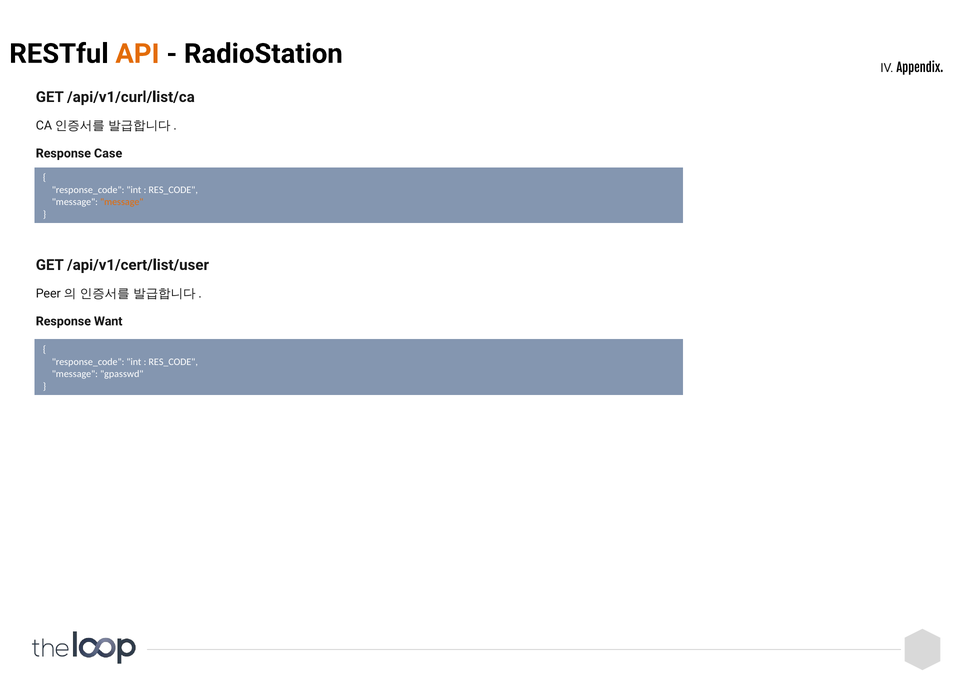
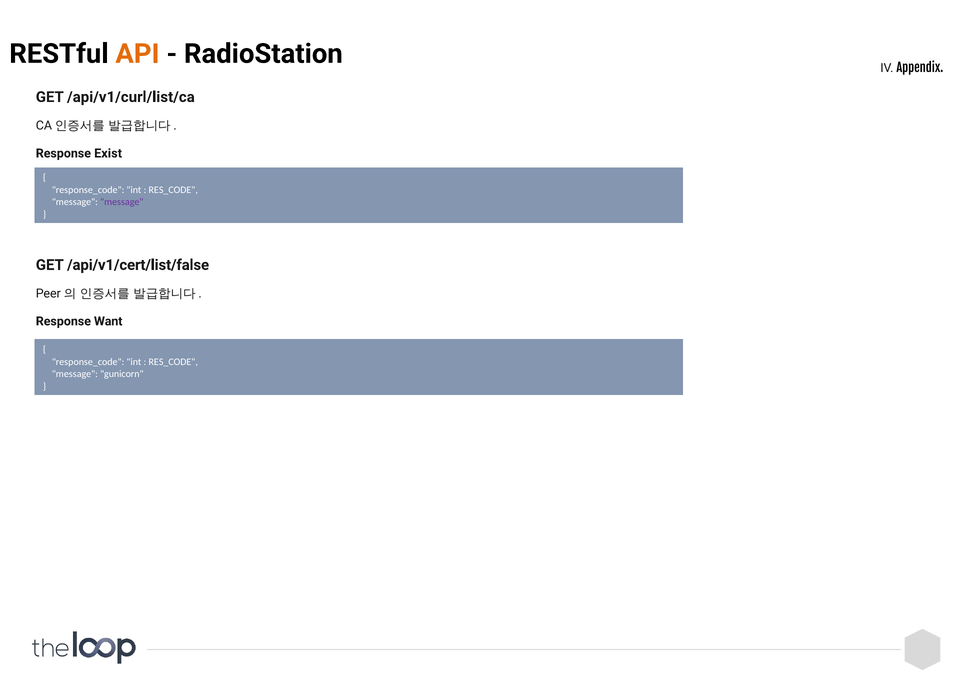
Case: Case -> Exist (108, 153)
message colour: orange -> purple (122, 202)
/api/v1/cert/list/user: /api/v1/cert/list/user -> /api/v1/cert/list/false (138, 265)
gpasswd: gpasswd -> gunicorn (122, 374)
